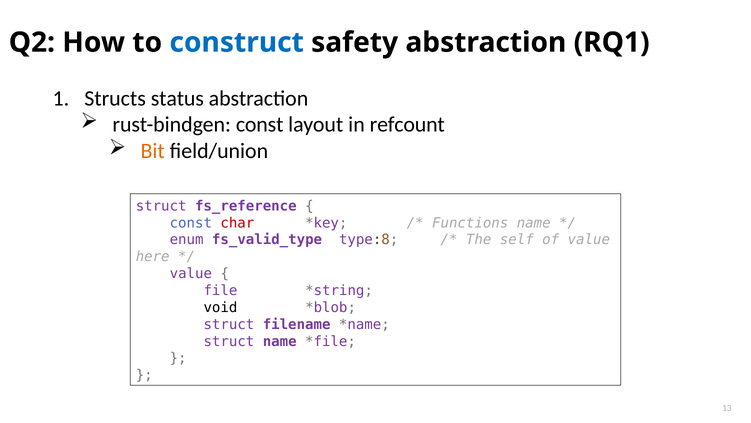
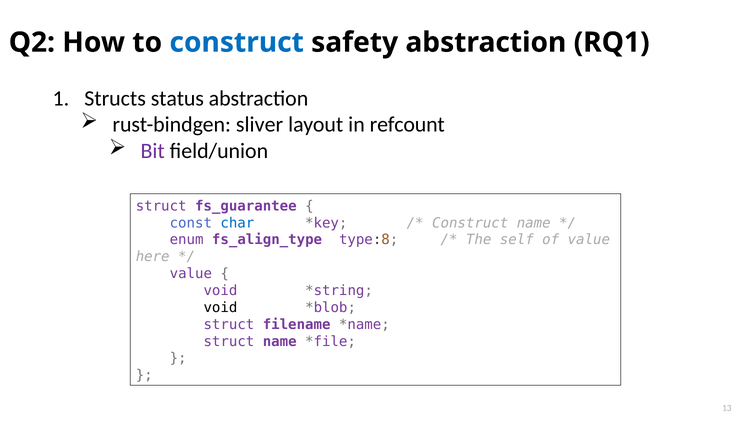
rust-bindgen const: const -> sliver (260, 125)
Bit colour: orange -> purple (153, 151)
fs_reference: fs_reference -> fs_guarantee (246, 206)
char colour: red -> blue (237, 223)
Functions: Functions -> Construct (470, 223)
fs_valid_type: fs_valid_type -> fs_align_type (267, 240)
file: file -> void (220, 290)
